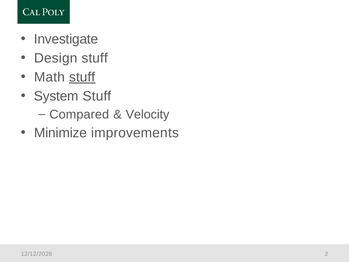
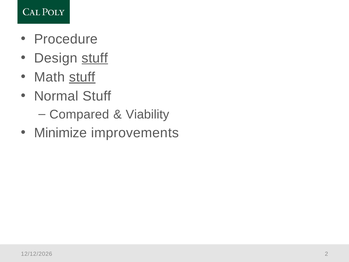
Investigate: Investigate -> Procedure (66, 39)
stuff underline: none -> present (95, 58)
System: System -> Normal (56, 96)
Velocity: Velocity -> Viability (147, 114)
